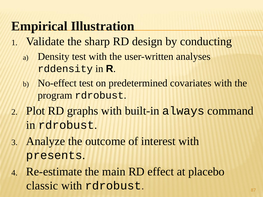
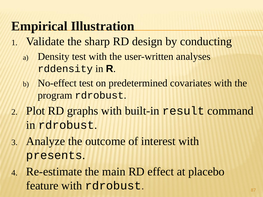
always: always -> result (183, 111)
classic: classic -> feature (42, 186)
